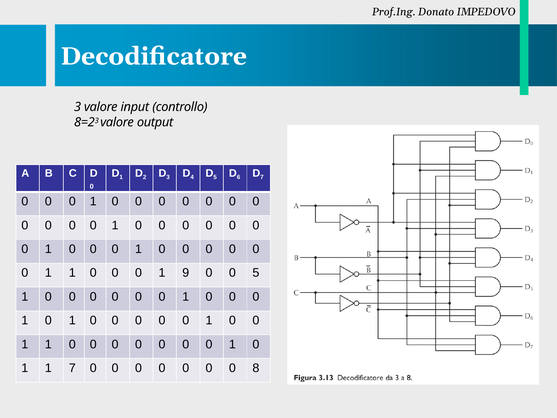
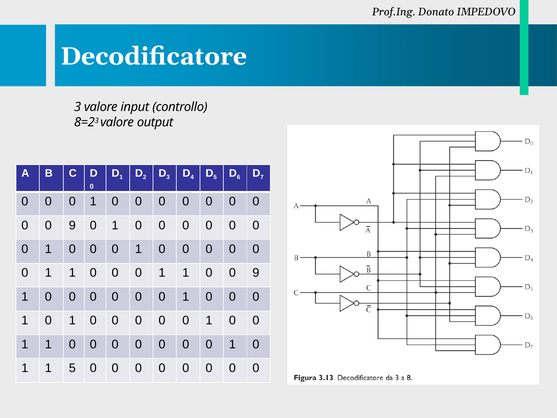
0: 0 -> 9 (72, 225)
9: 9 -> 1 (186, 273)
5: 5 -> 9 (256, 273)
1 7: 7 -> 5 (72, 368)
8: 8 -> 0 (256, 368)
